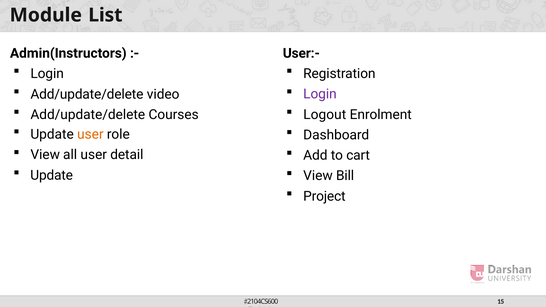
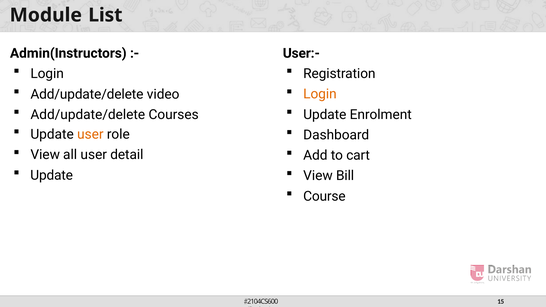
Login colour: purple -> orange (320, 94)
Logout: Logout -> Update (325, 115)
Project: Project -> Course (324, 196)
